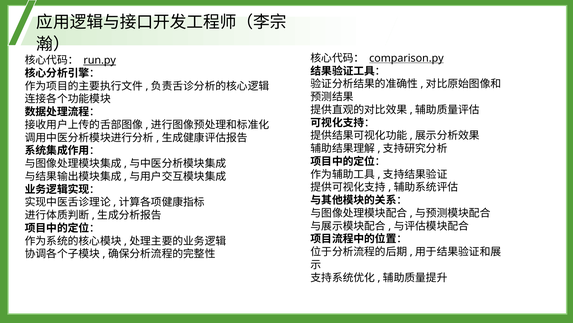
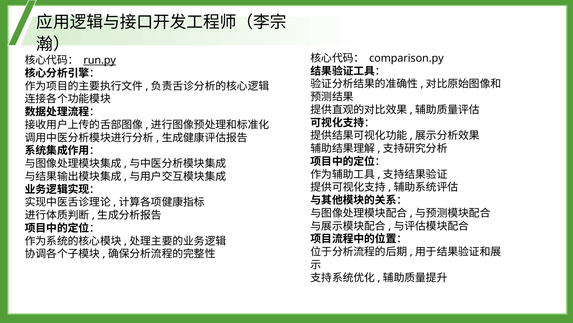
comparison.py underline: present -> none (406, 58)
